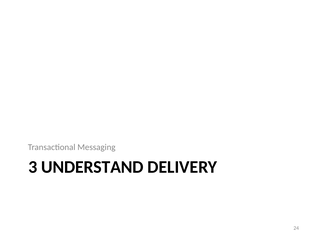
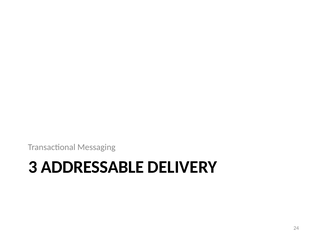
UNDERSTAND: UNDERSTAND -> ADDRESSABLE (92, 167)
